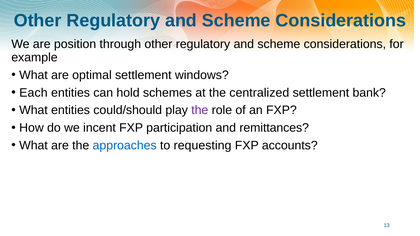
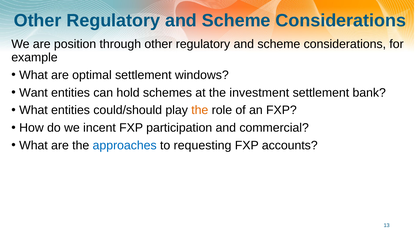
Each: Each -> Want (33, 93)
centralized: centralized -> investment (259, 93)
the colour: purple -> orange (200, 110)
remittances: remittances -> commercial (274, 128)
